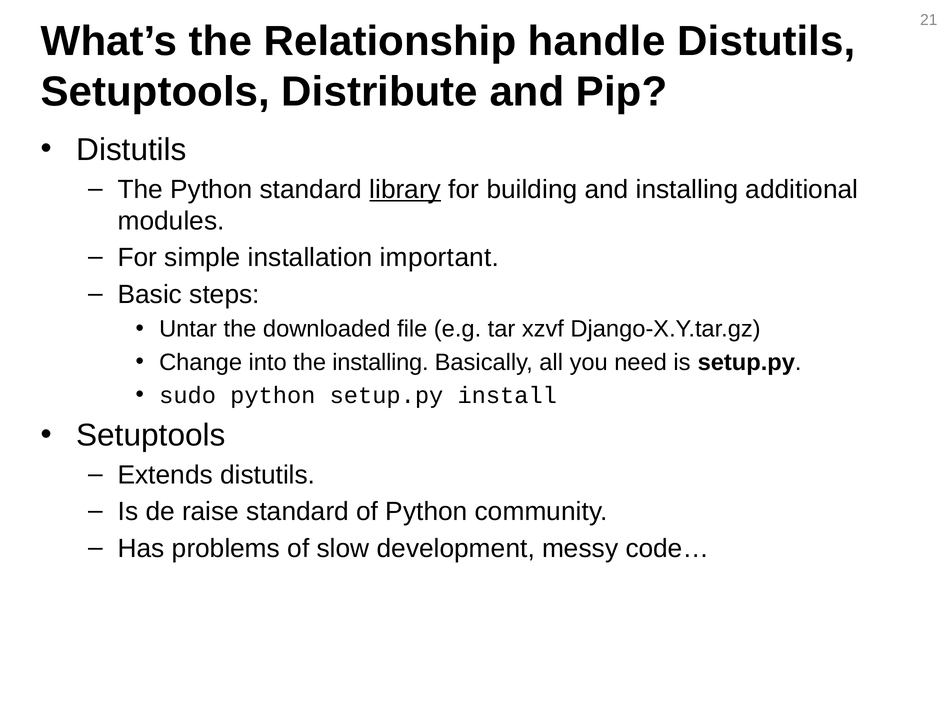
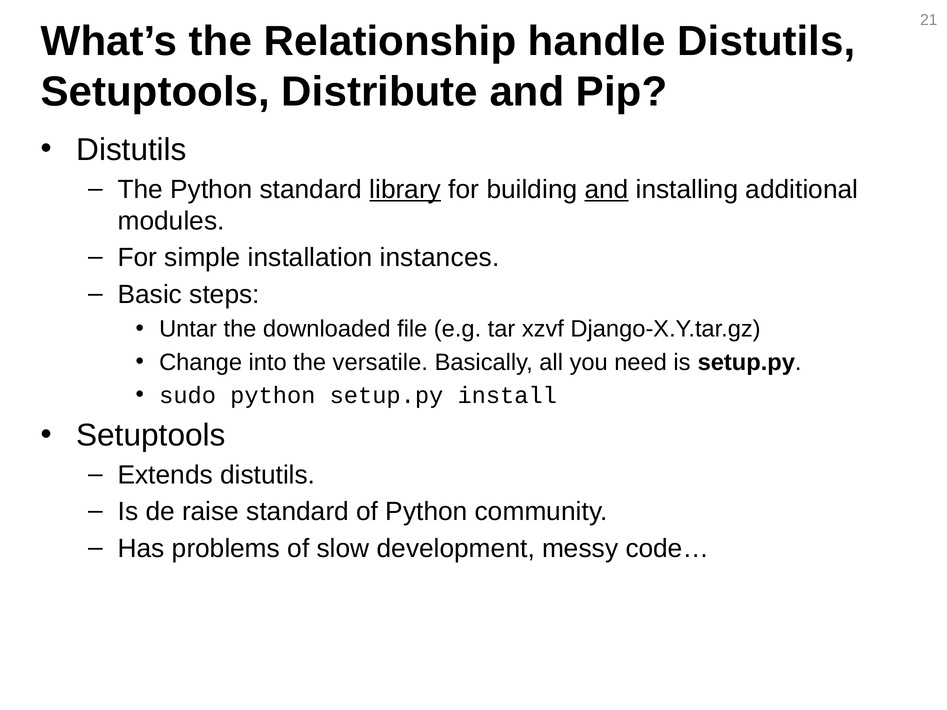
and underline: none -> present (607, 189)
important: important -> instances (440, 258)
the installing: installing -> versatile (380, 362)
